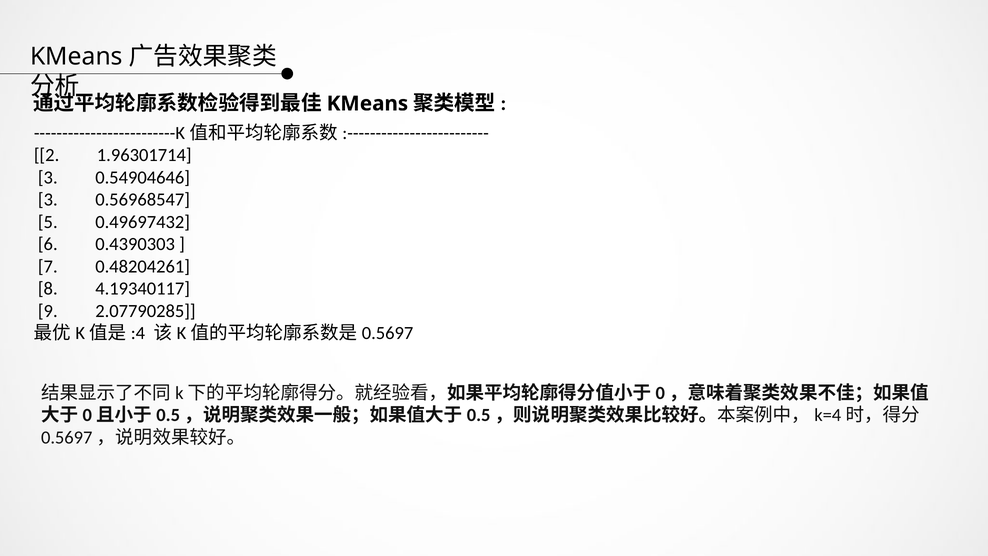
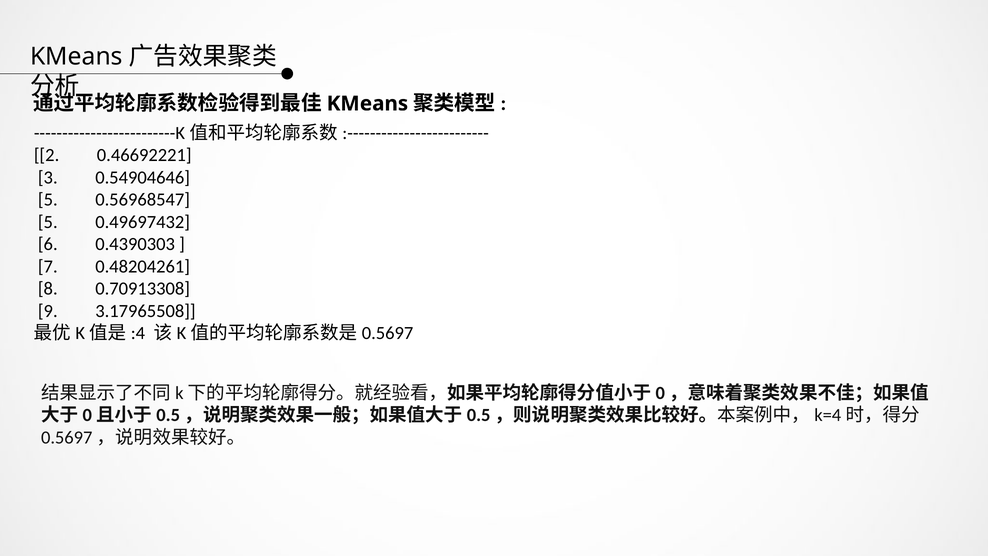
1.96301714: 1.96301714 -> 0.46692221 (144, 155)
3: 3 -> 5 (48, 200)
4.19340117: 4.19340117 -> 0.70913308 (143, 289)
2.07790285: 2.07790285 -> 3.17965508 (145, 311)
